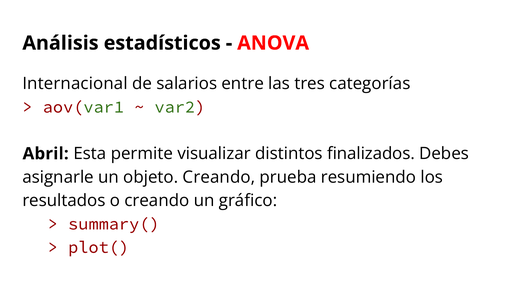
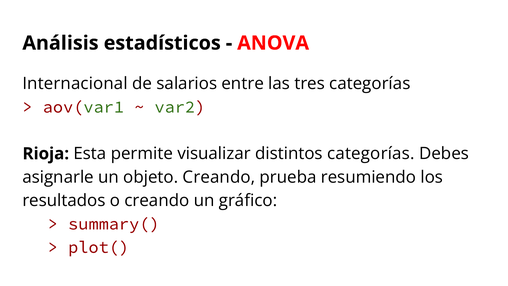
Abril: Abril -> Rioja (46, 154)
distintos finalizados: finalizados -> categorías (371, 154)
